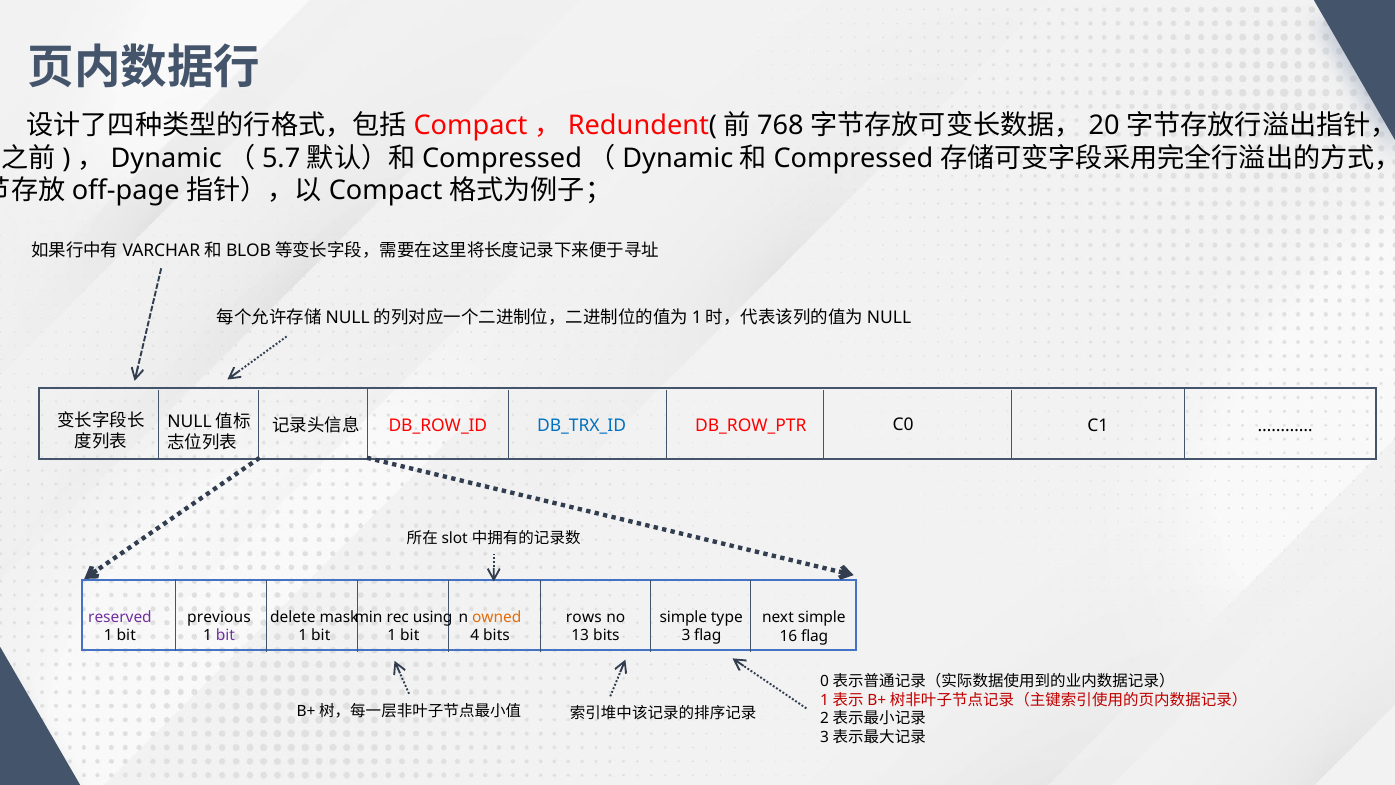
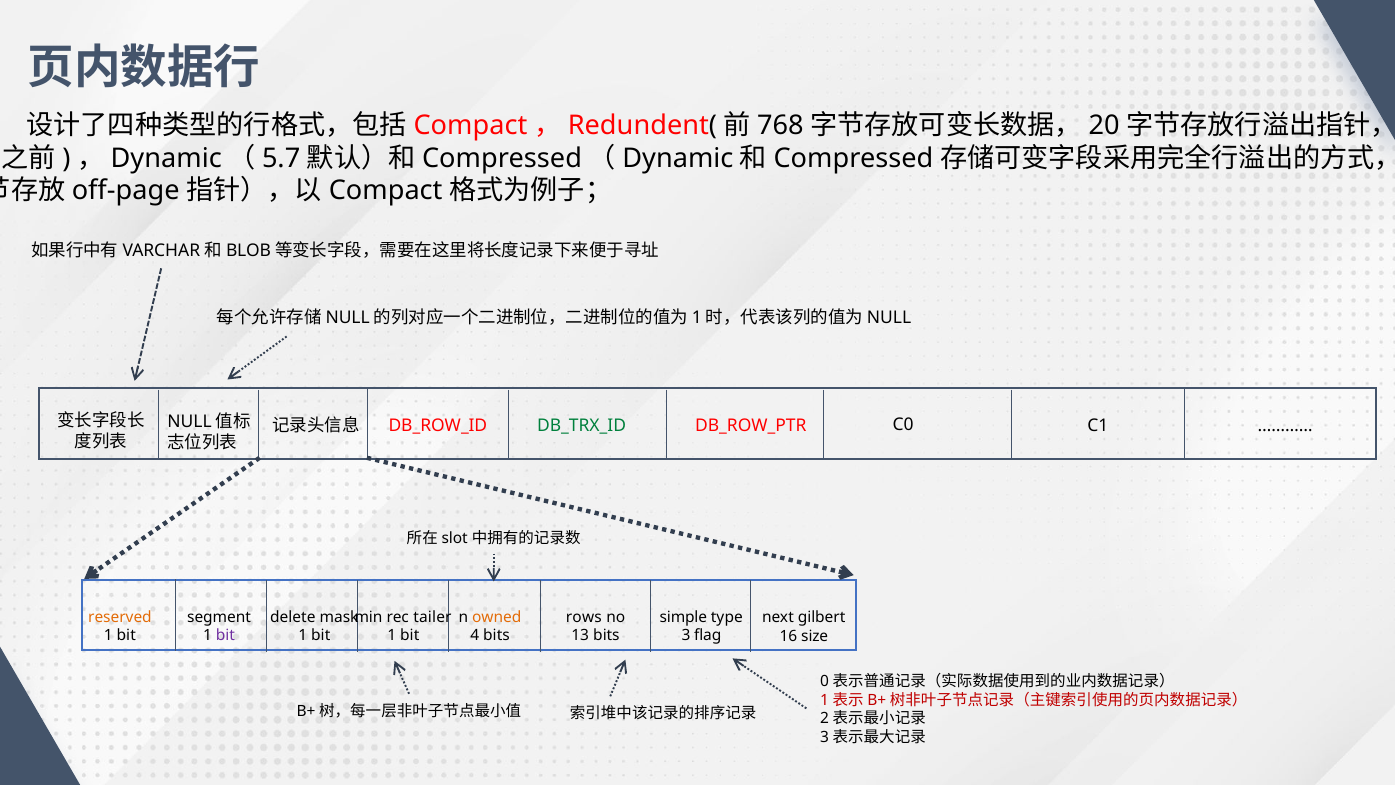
DB_TRX_ID colour: blue -> green (582, 426)
reserved colour: purple -> orange (120, 617)
previous: previous -> segment (219, 617)
using: using -> tailer (432, 617)
next simple: simple -> gilbert (822, 617)
16 flag: flag -> size (815, 636)
